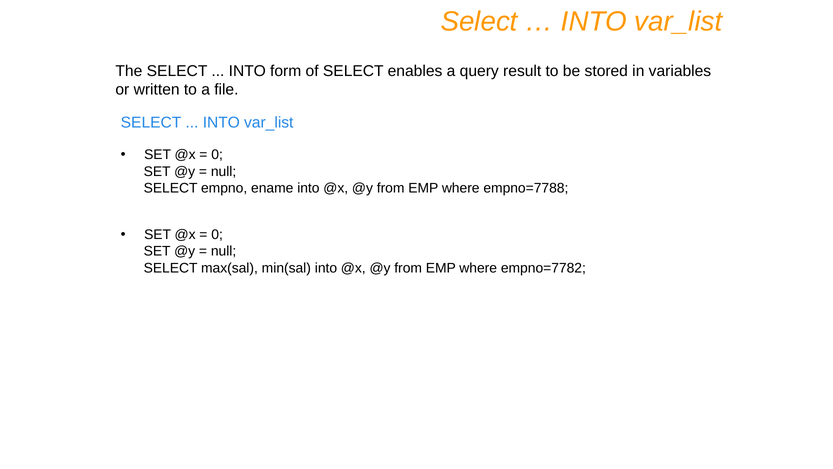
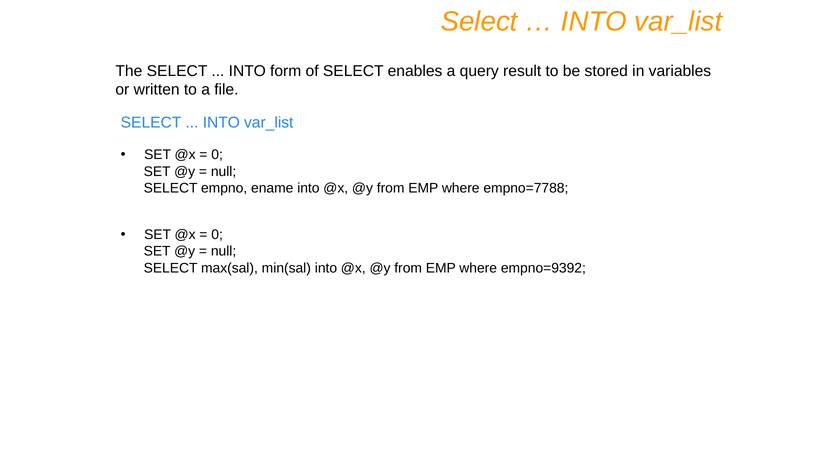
empno=7782: empno=7782 -> empno=9392 (543, 268)
